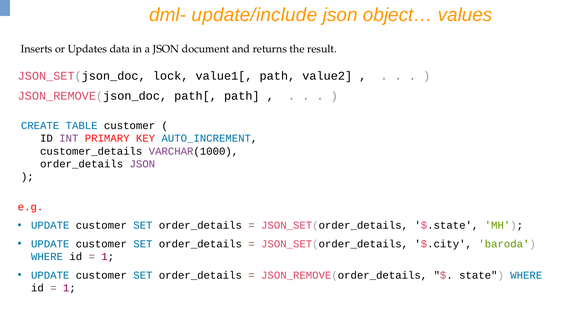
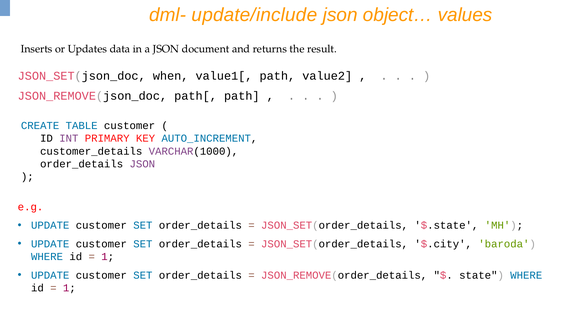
lock: lock -> when (171, 76)
